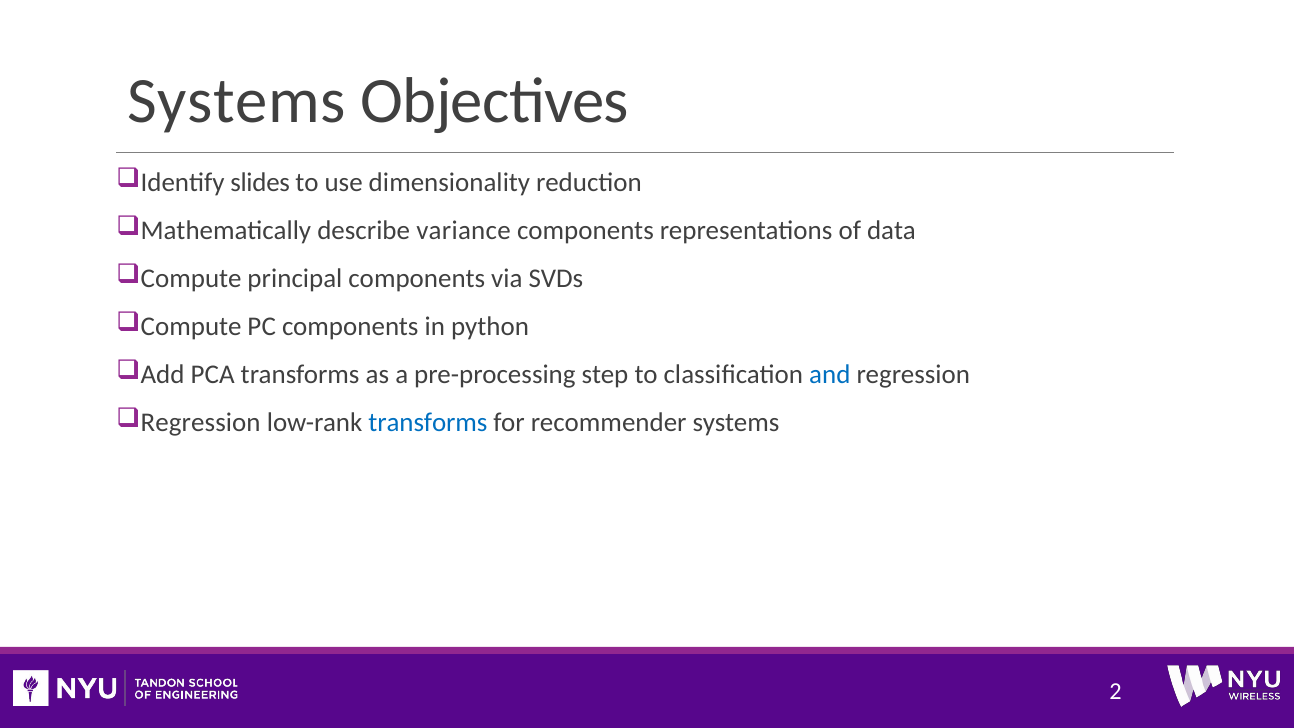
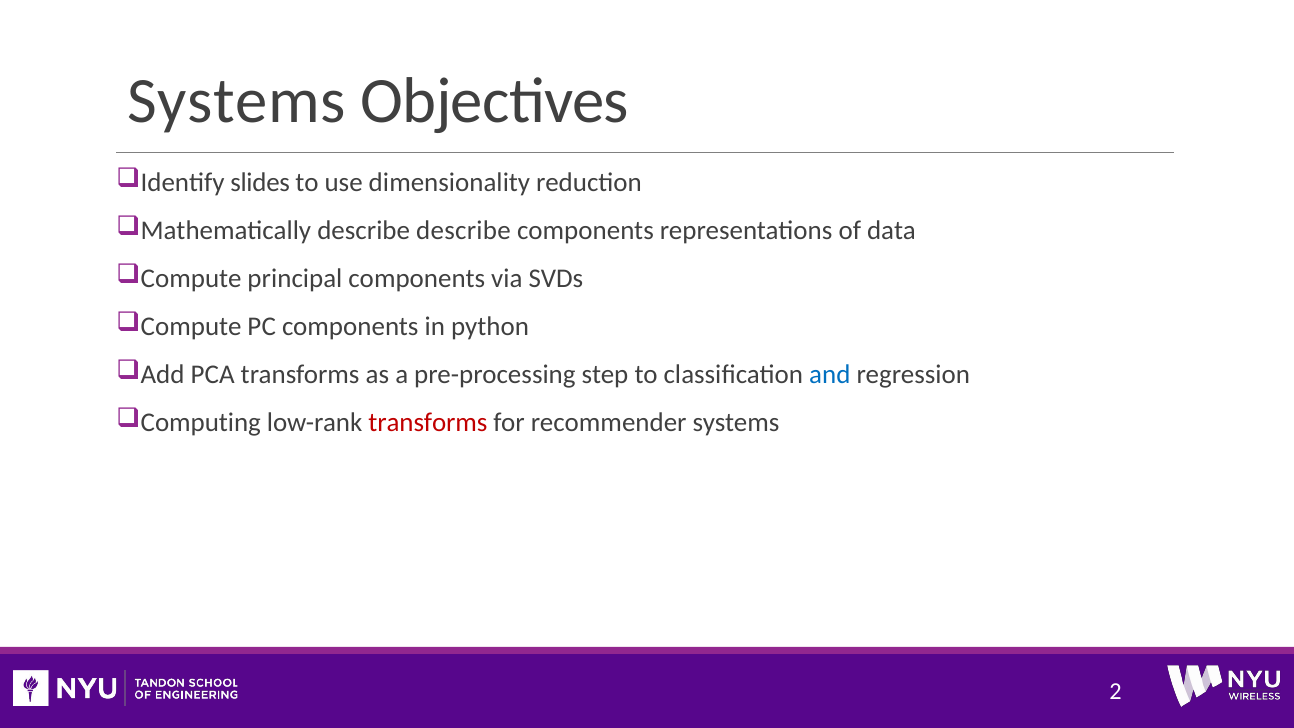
describe variance: variance -> describe (463, 231)
Regression: Regression -> Computing (201, 423)
transforms colour: blue -> red (428, 423)
